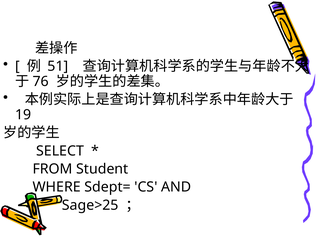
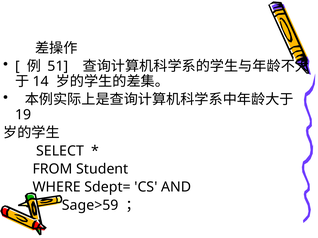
76: 76 -> 14 (41, 82)
Sage>25: Sage>25 -> Sage>59 (90, 206)
